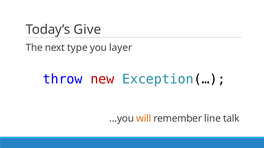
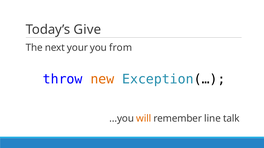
type: type -> your (77, 48)
layer: layer -> from (121, 48)
new colour: red -> orange (102, 79)
